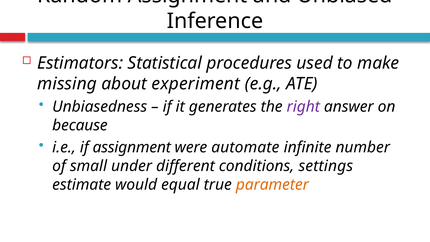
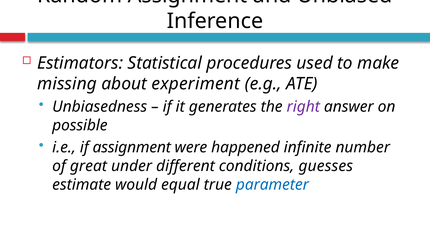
because: because -> possible (80, 125)
automate: automate -> happened (245, 147)
small: small -> great (88, 166)
settings: settings -> guesses (326, 166)
parameter colour: orange -> blue (272, 185)
